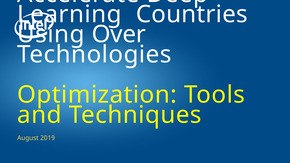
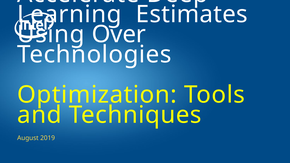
Countries: Countries -> Estimates (192, 14)
